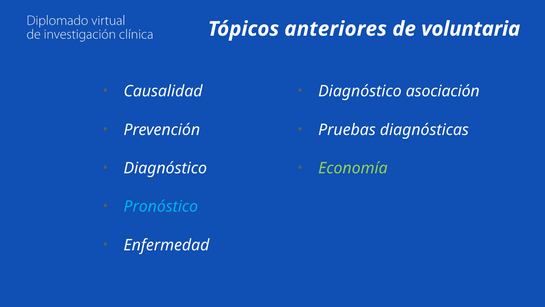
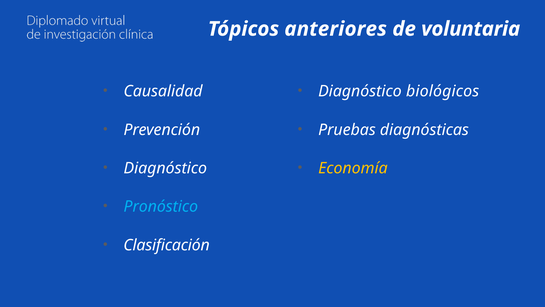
asociación: asociación -> biológicos (443, 91)
Economía colour: light green -> yellow (353, 168)
Enfermedad: Enfermedad -> Clasificación (167, 245)
